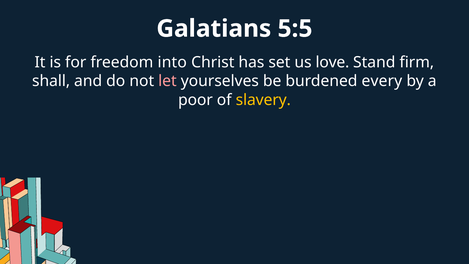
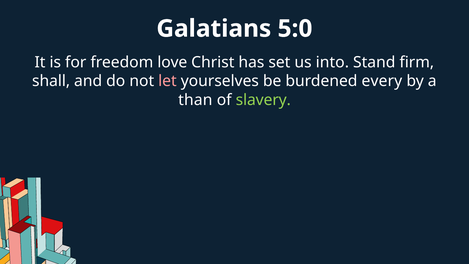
5:5: 5:5 -> 5:0 (295, 29)
into: into -> love (172, 62)
love: love -> into (332, 62)
poor: poor -> than (195, 100)
slavery colour: yellow -> light green (263, 100)
